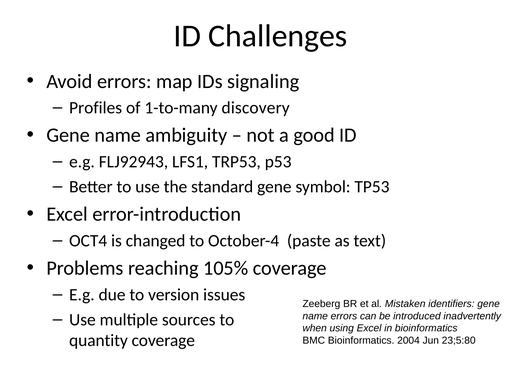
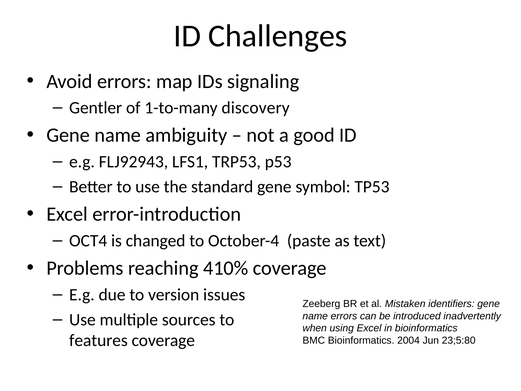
Profiles: Profiles -> Gentler (96, 108)
105%: 105% -> 410% (226, 268)
quantity: quantity -> features (98, 340)
